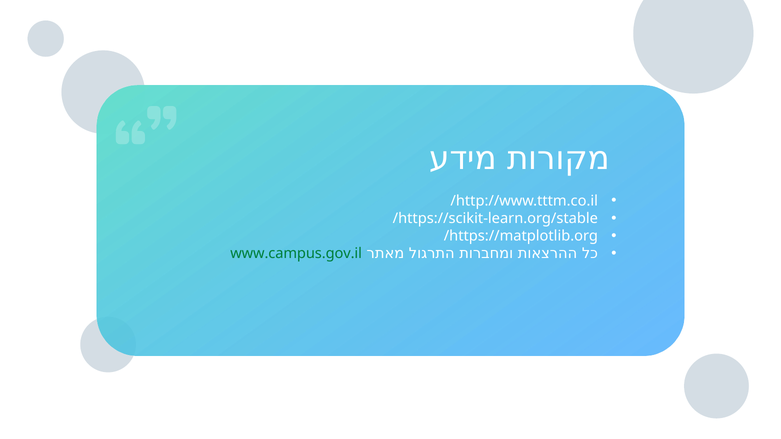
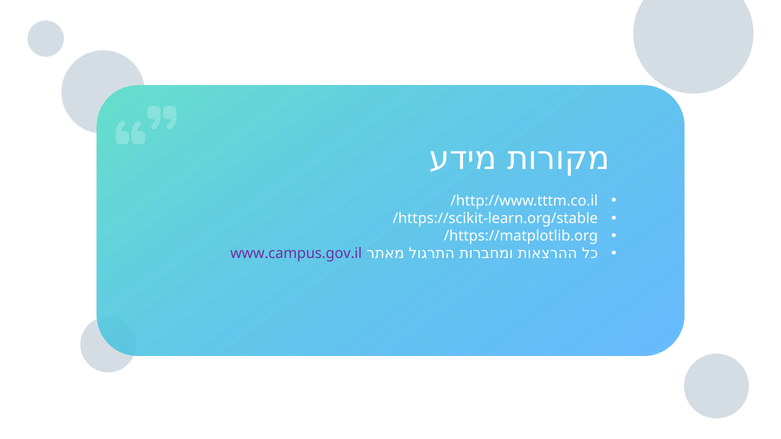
www.campus.gov.il colour: green -> purple (296, 254)
